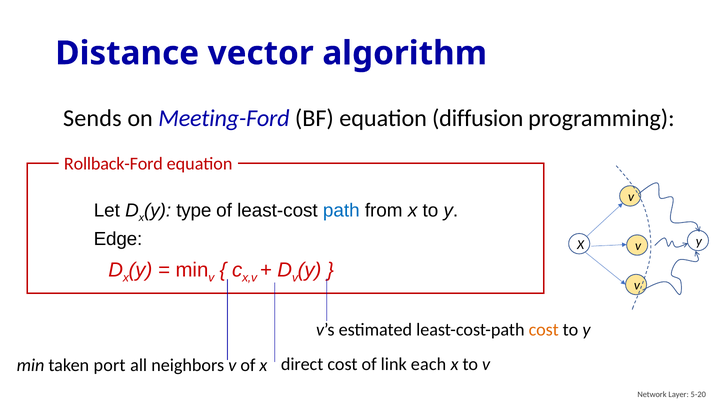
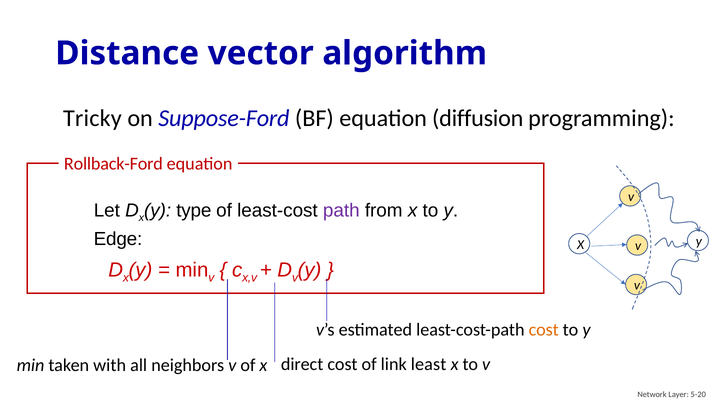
Sends: Sends -> Tricky (92, 118)
Meeting-Ford: Meeting-Ford -> Suppose-Ford (224, 118)
path colour: blue -> purple (341, 210)
each: each -> least (429, 364)
port: port -> with (110, 365)
